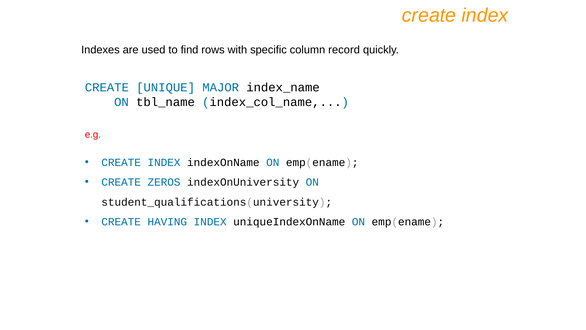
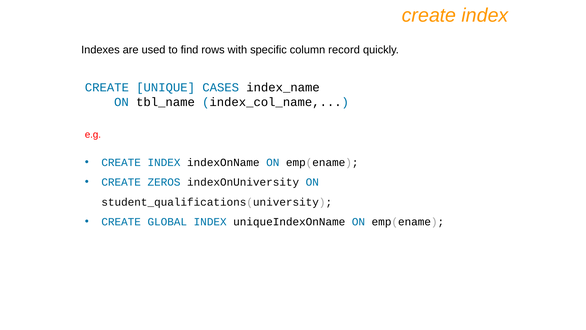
MAJOR: MAJOR -> CASES (221, 87)
HAVING: HAVING -> GLOBAL (167, 222)
